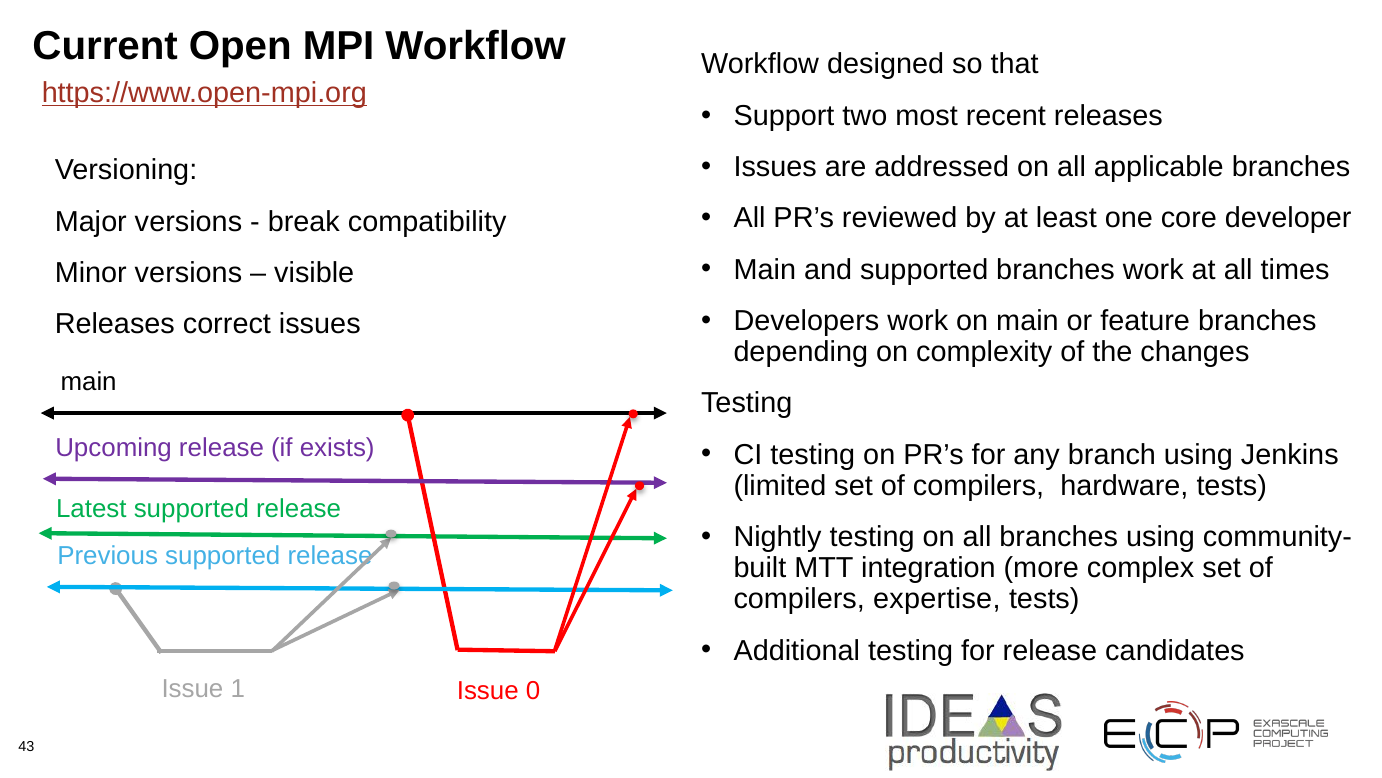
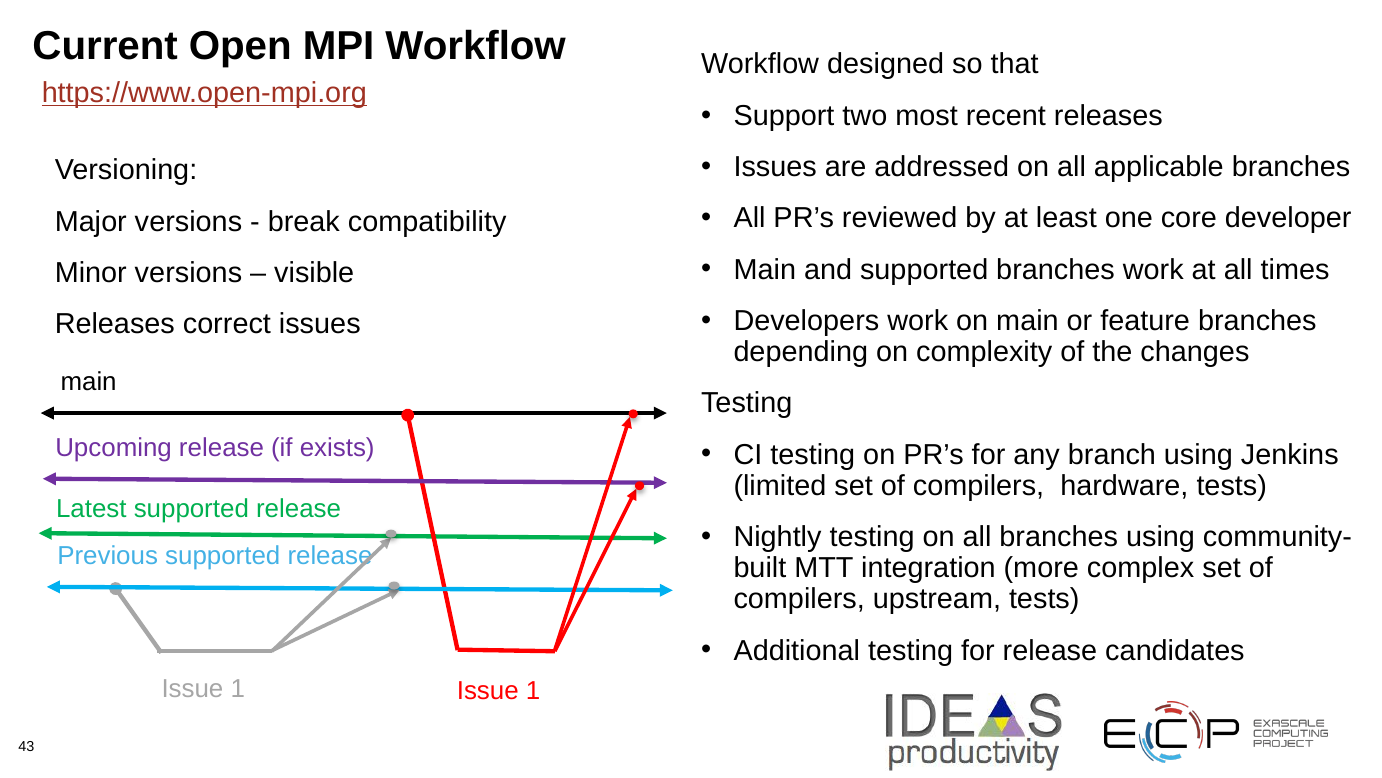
expertise: expertise -> upstream (937, 599)
1 Issue 0: 0 -> 1 (533, 690)
